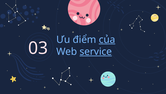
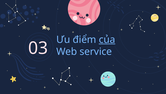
service underline: present -> none (96, 51)
